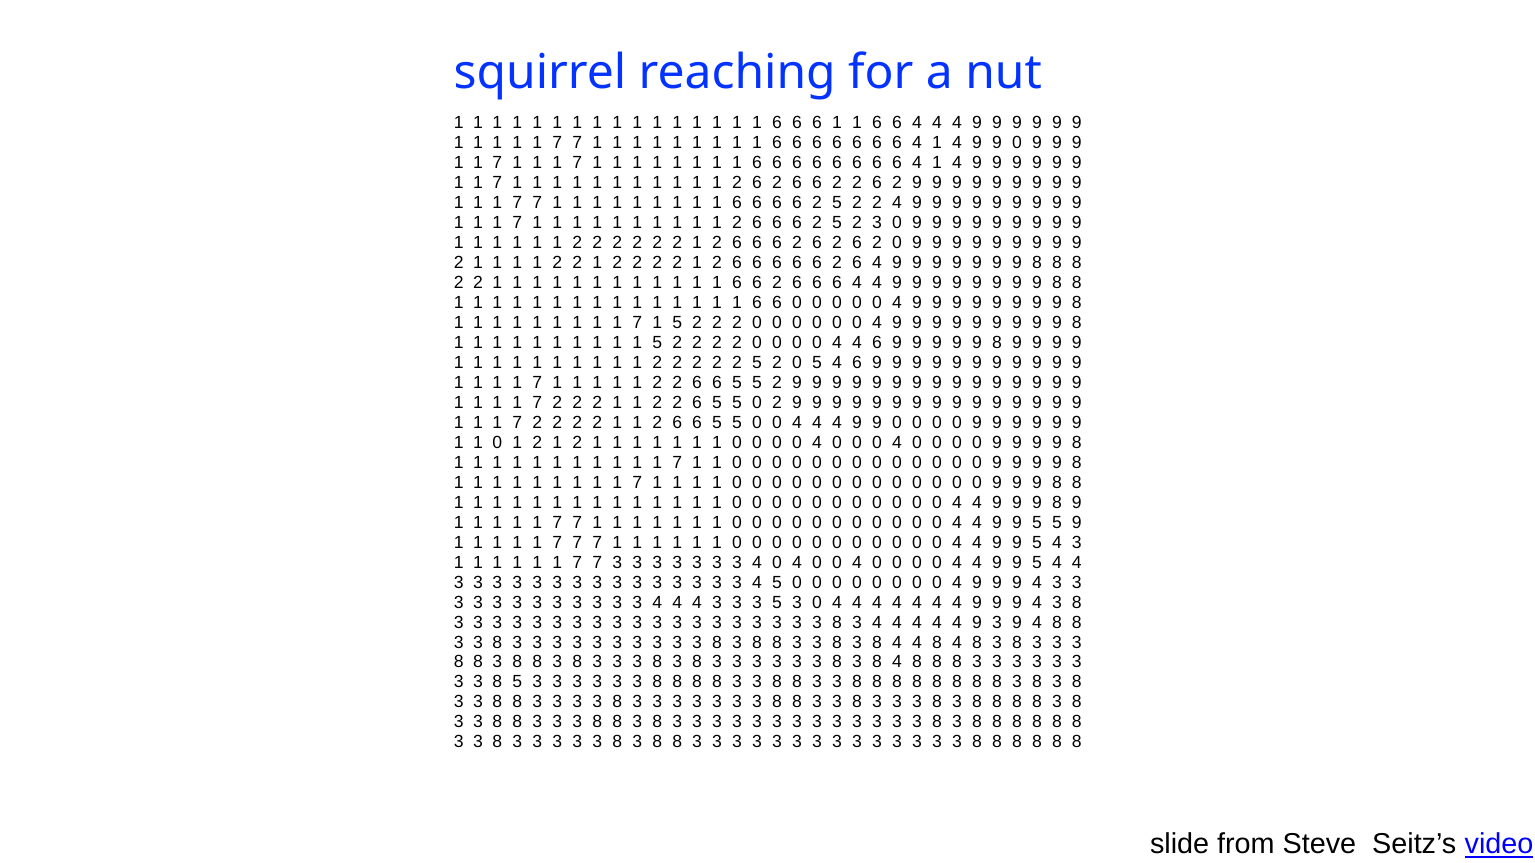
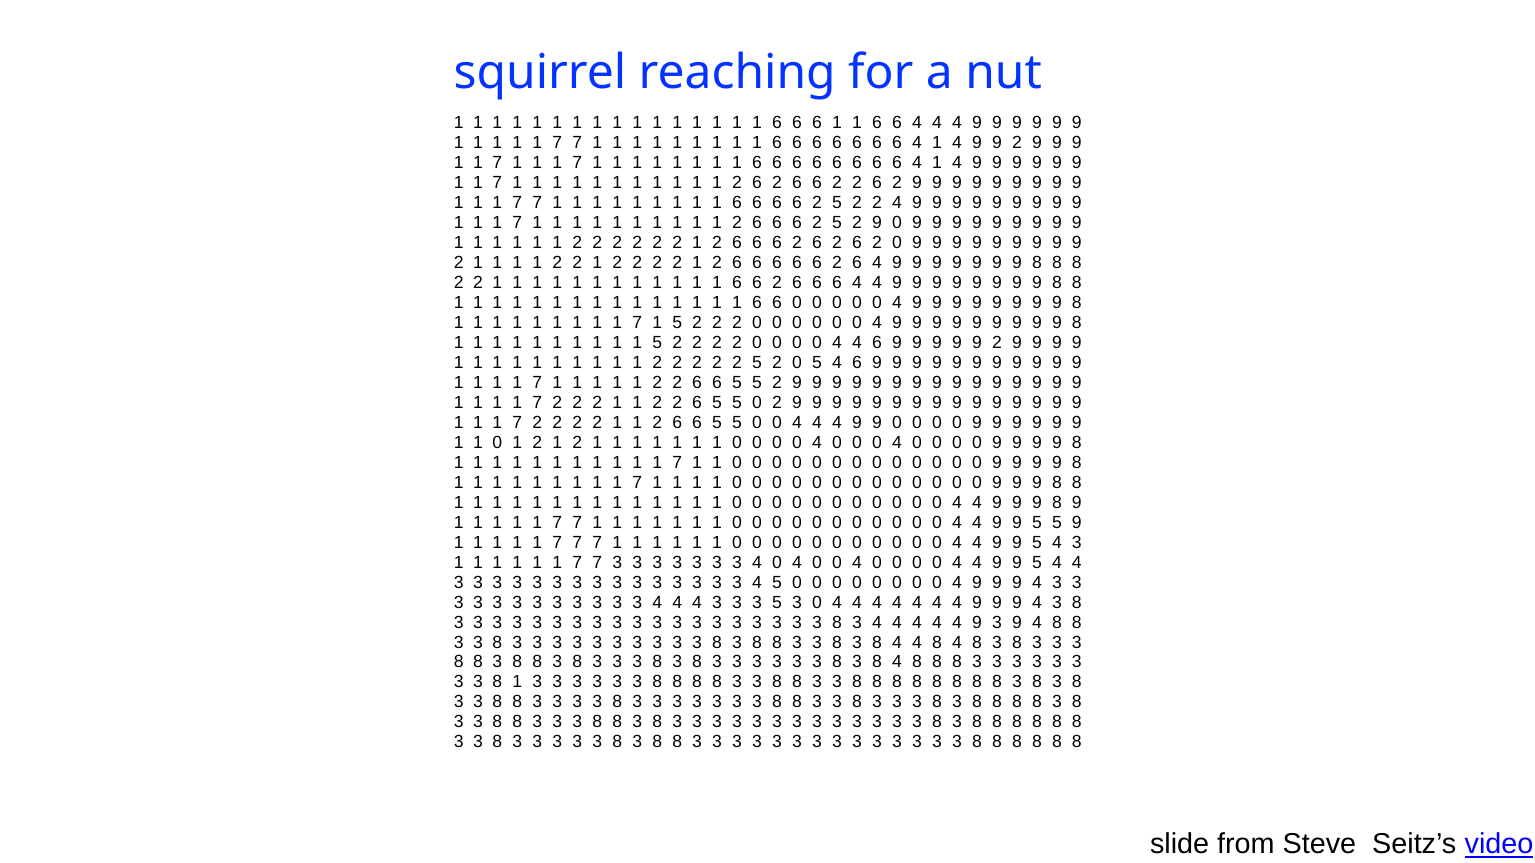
0: 0 -> 2 (1017, 143)
2 5 2 3: 3 -> 9 (877, 223)
8: 8 -> 2 (997, 343)
3 8 5: 5 -> 1 (517, 683)
